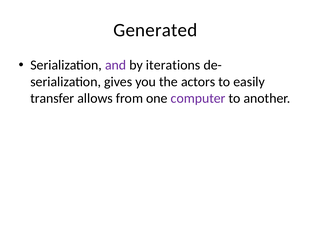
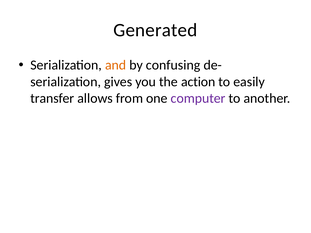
and colour: purple -> orange (116, 65)
iterations: iterations -> confusing (173, 65)
actors: actors -> action (198, 82)
